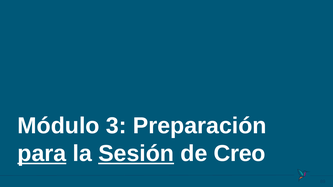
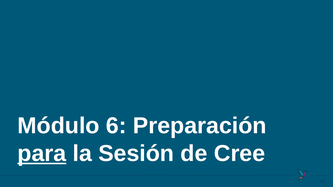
3: 3 -> 6 (116, 126)
Sesión underline: present -> none (136, 154)
Creo: Creo -> Cree (240, 154)
